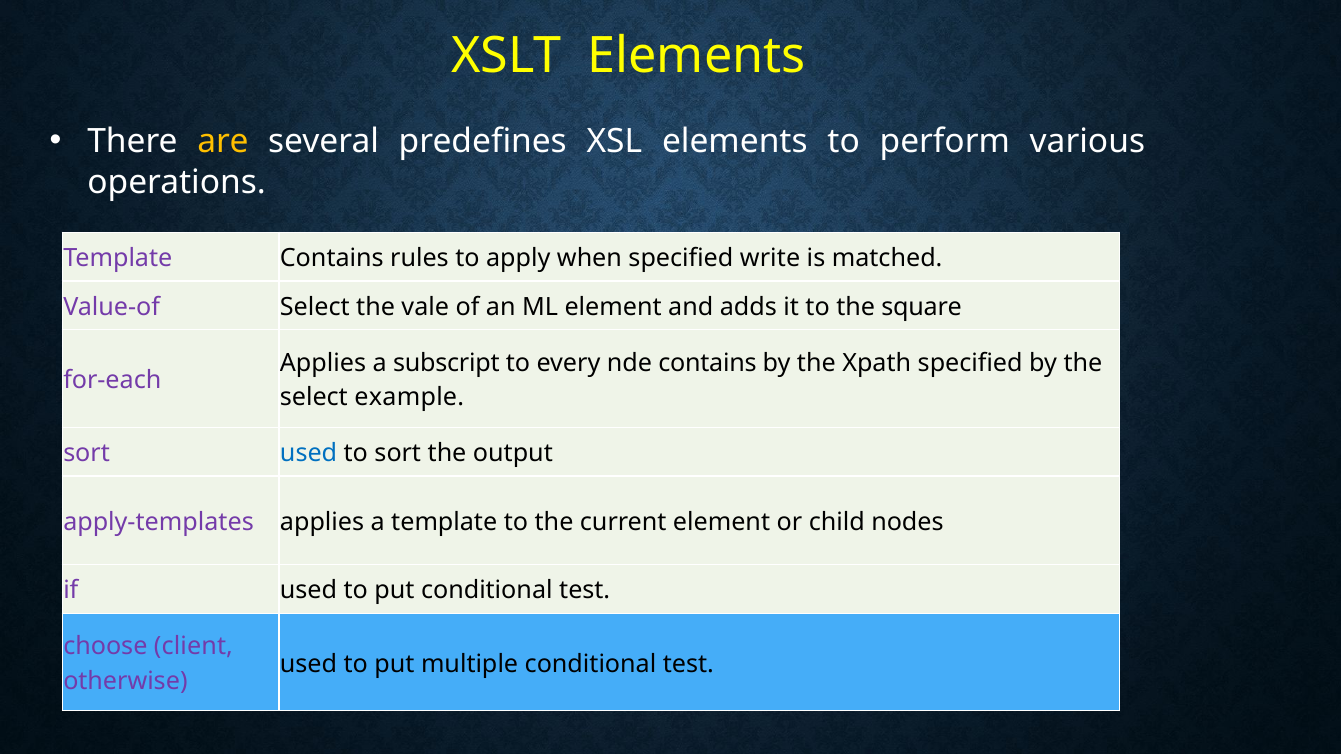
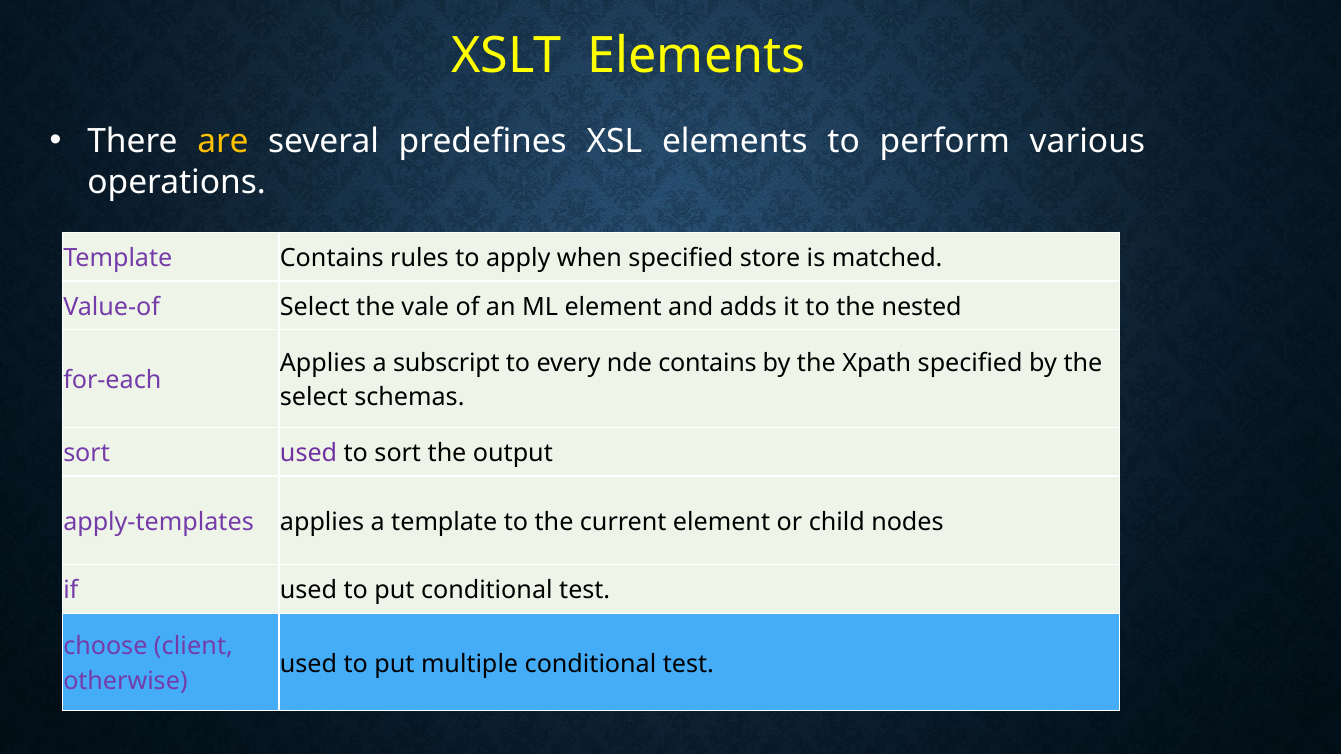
write: write -> store (770, 259)
square: square -> nested (922, 307)
example: example -> schemas (409, 398)
used colour: blue -> purple (309, 454)
